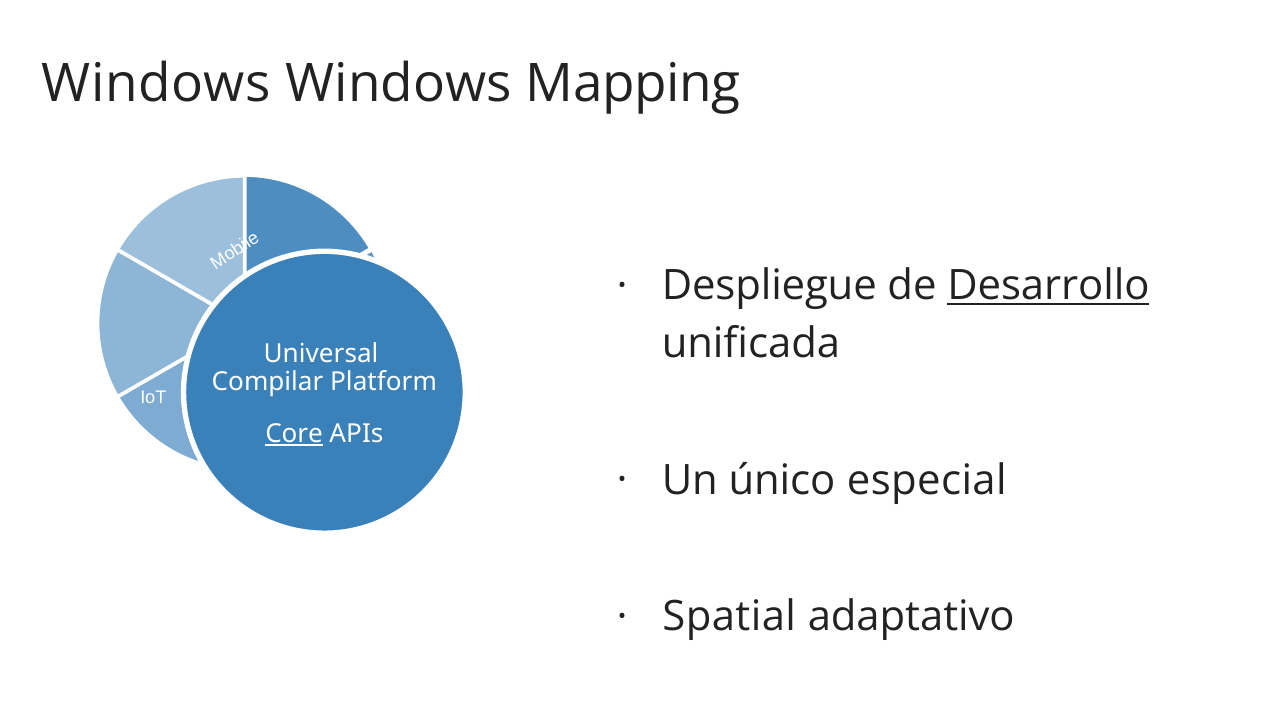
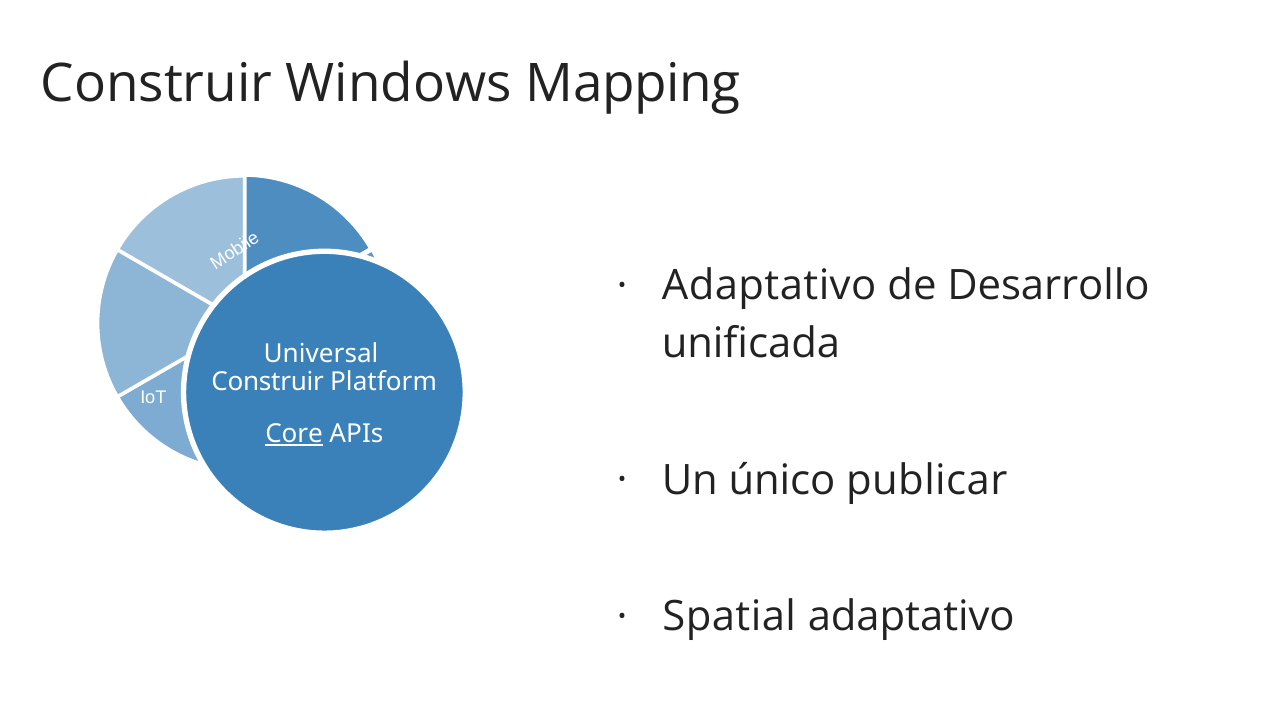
Windows: Windows -> Construir (157, 84)
Despliegue: Despliegue -> Adaptativo (769, 286)
Desarrollo underline: present -> none (1048, 286)
Compilar: Compilar -> Construir (268, 381)
especial: especial -> publicar (927, 480)
